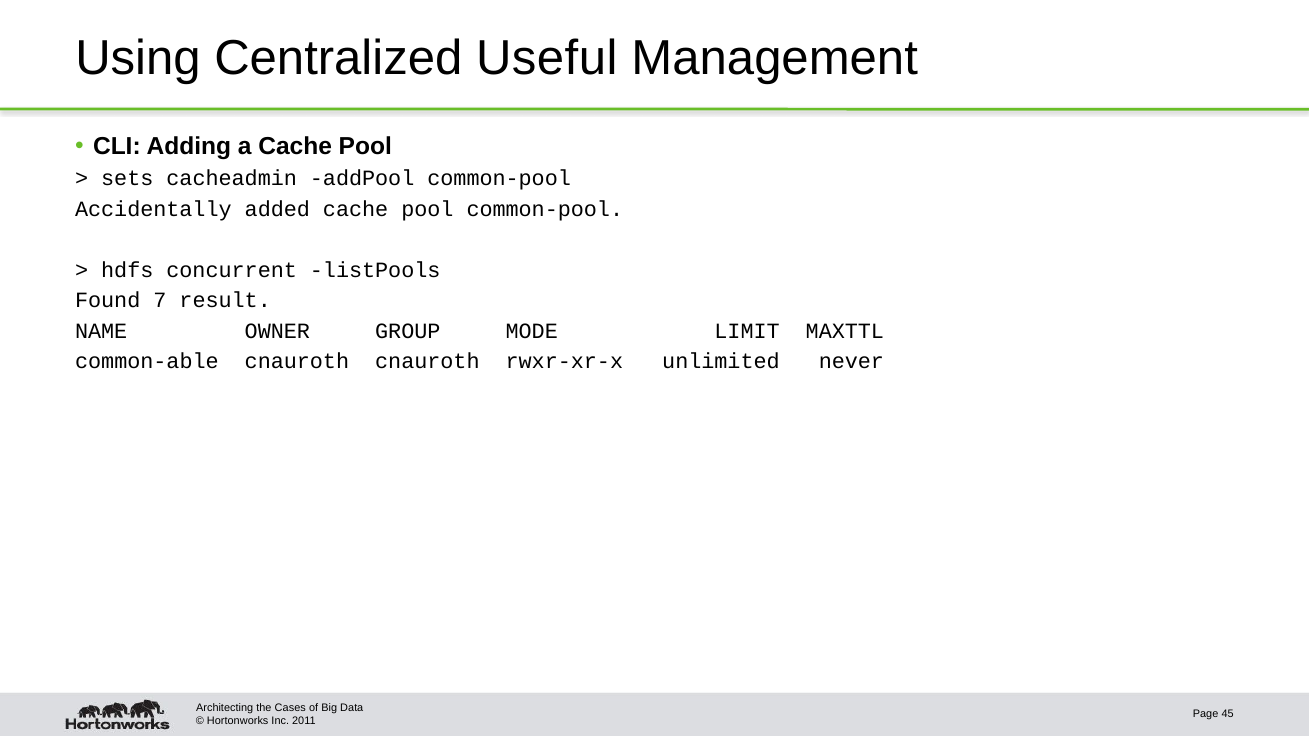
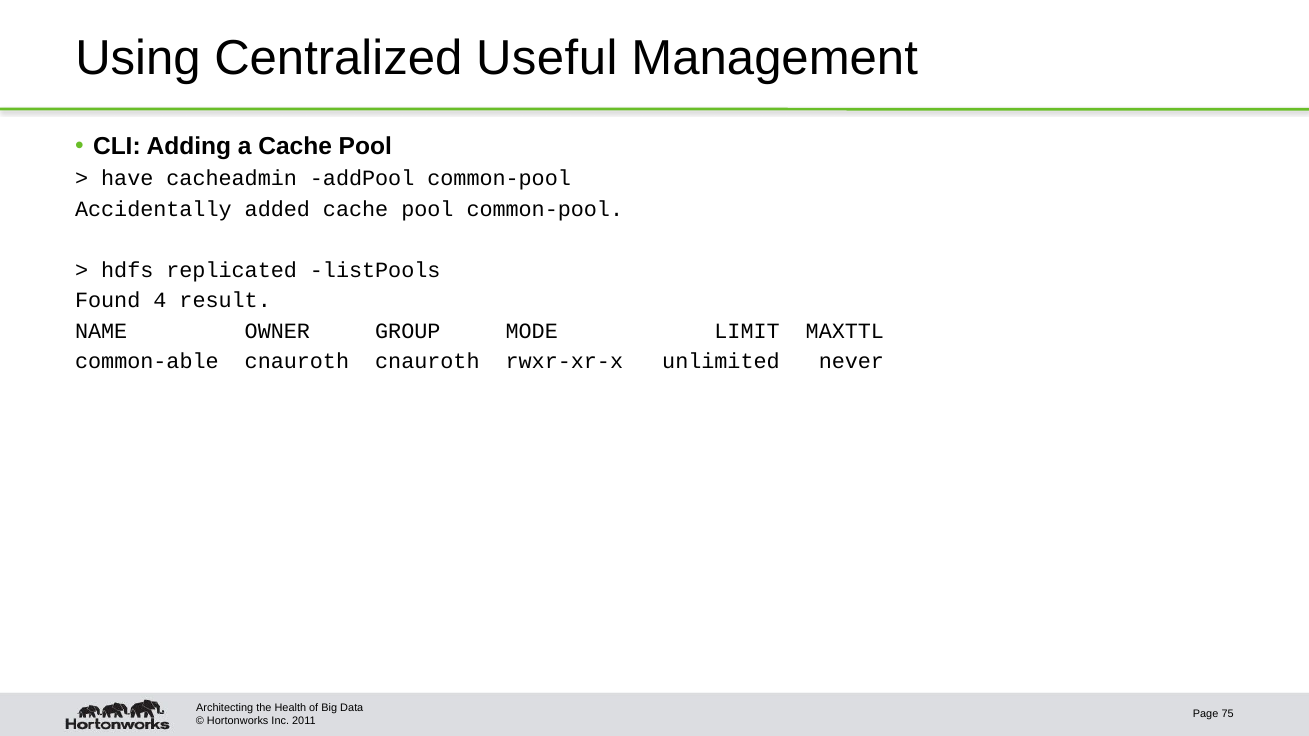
sets: sets -> have (127, 178)
concurrent: concurrent -> replicated (232, 270)
7: 7 -> 4 (160, 301)
Cases: Cases -> Health (290, 709)
45: 45 -> 75 (1228, 715)
